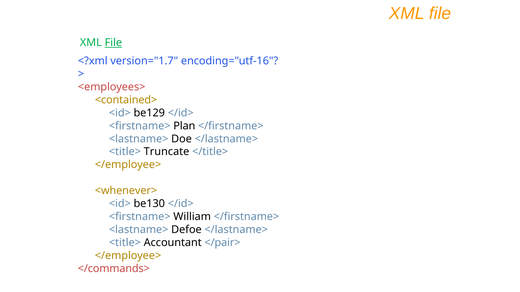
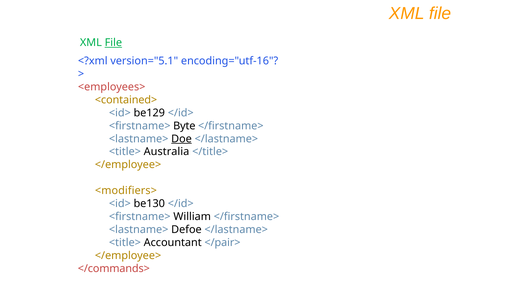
version="1.7: version="1.7 -> version="5.1 (144, 61)
Plan: Plan -> Byte (184, 126)
Doe underline: none -> present (182, 139)
Truncate: Truncate -> Australia (167, 152)
<whenever>: <whenever> -> <modifiers> (126, 191)
